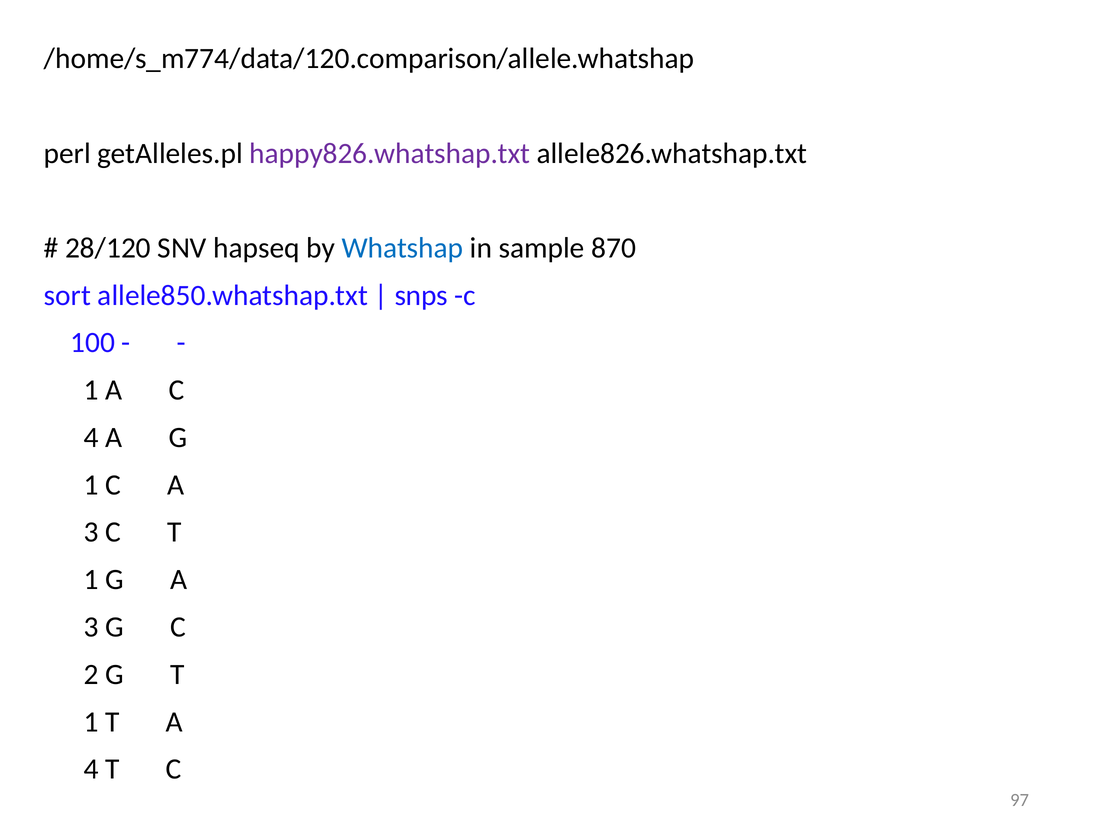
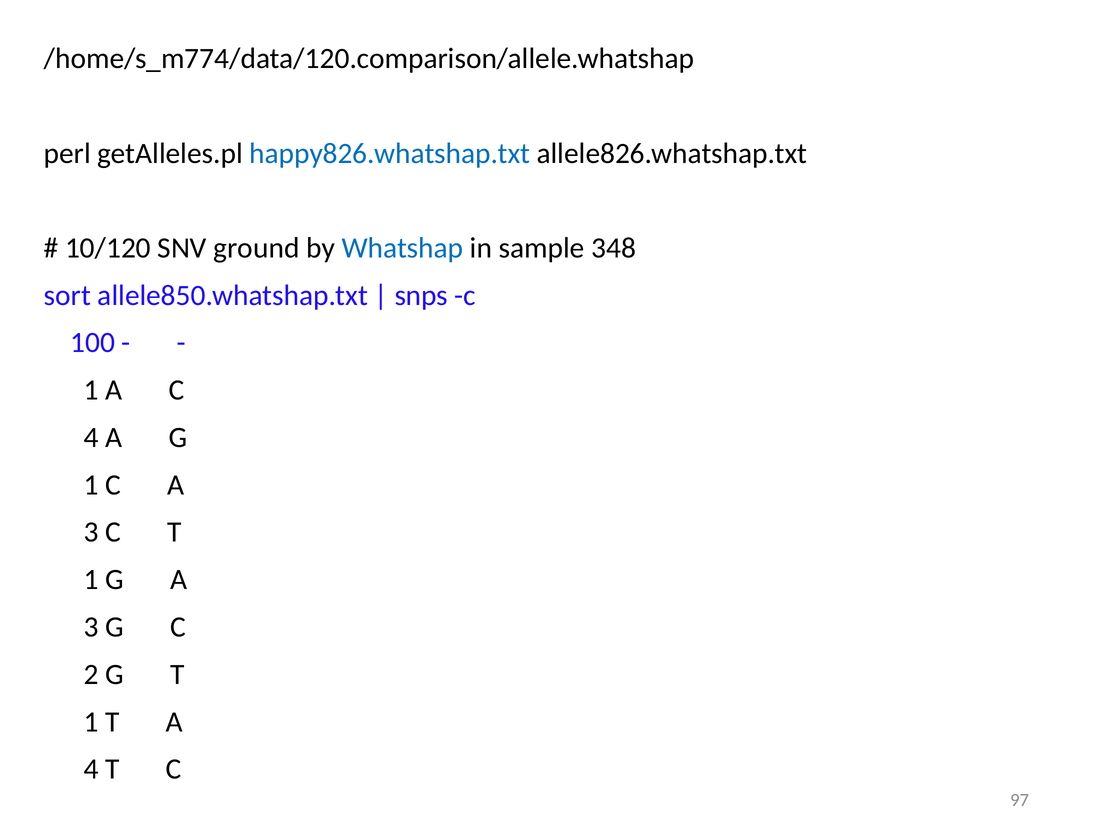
happy826.whatshap.txt colour: purple -> blue (390, 153)
28/120: 28/120 -> 10/120 (108, 248)
hapseq: hapseq -> ground (256, 248)
870: 870 -> 348 (614, 248)
